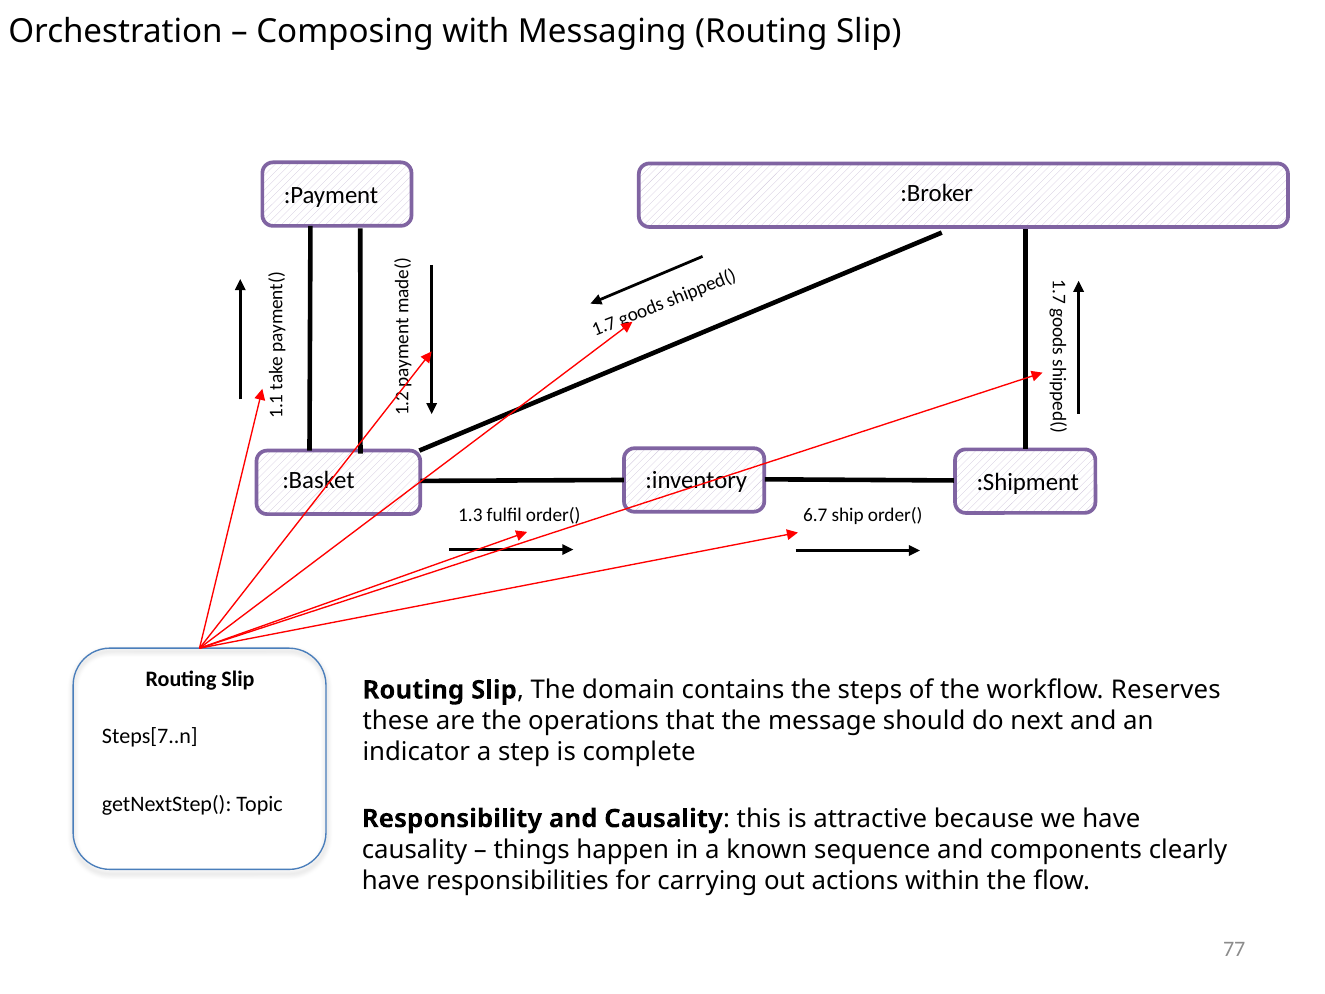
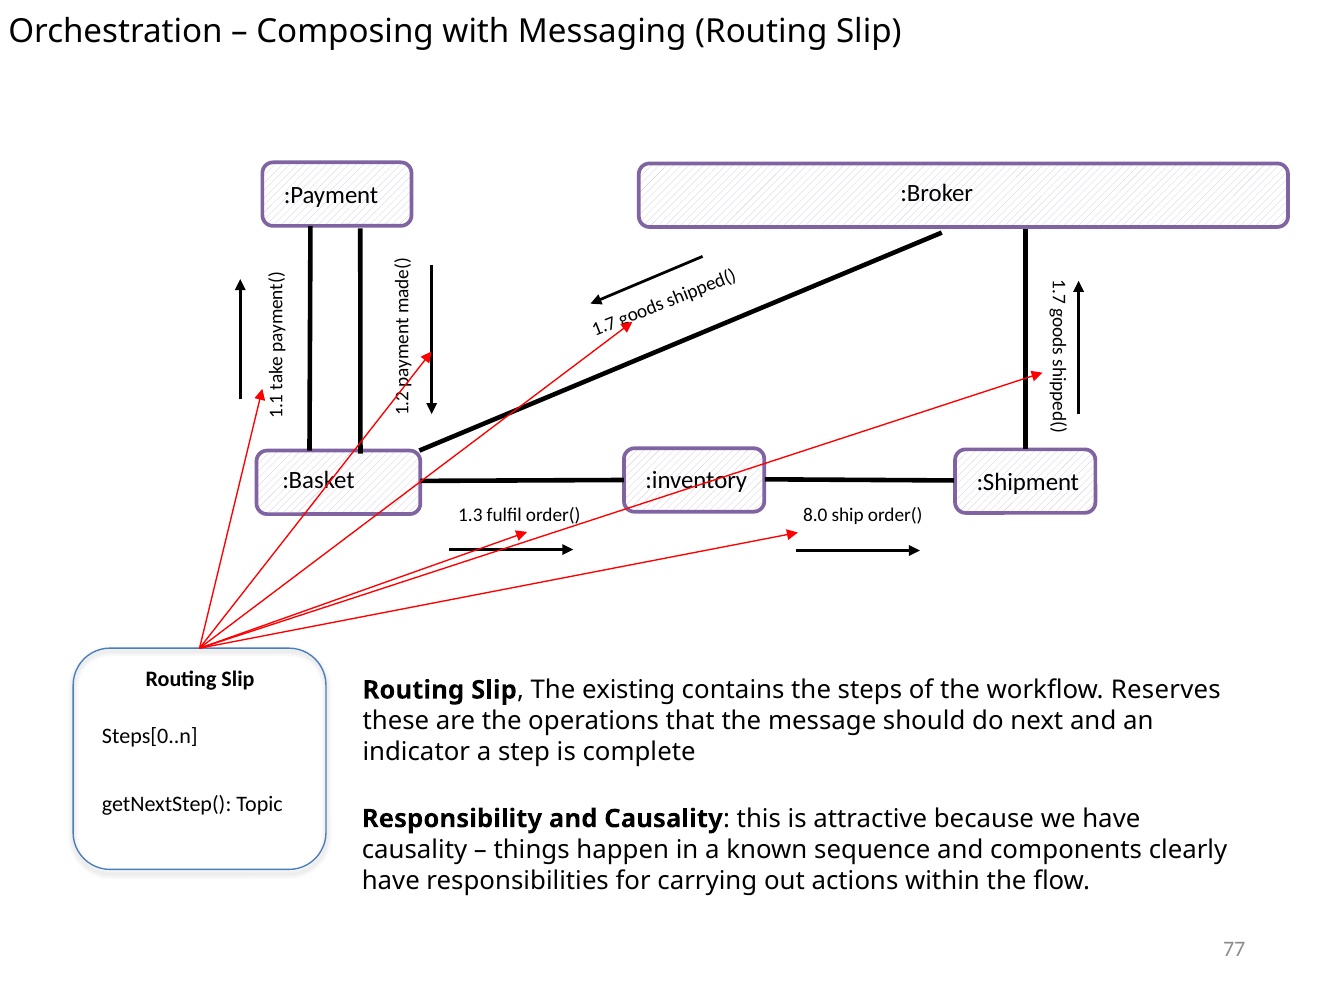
6.7: 6.7 -> 8.0 (815, 515)
domain: domain -> existing (629, 690)
Steps[7..n: Steps[7..n -> Steps[0..n (150, 736)
